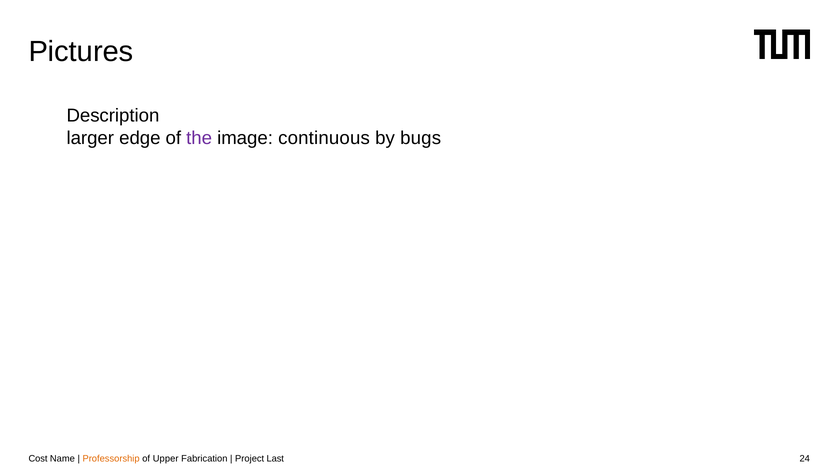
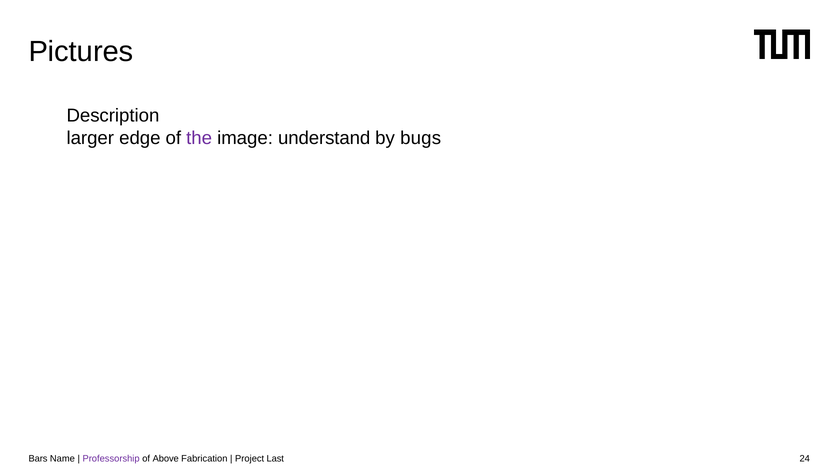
continuous: continuous -> understand (324, 138)
Cost: Cost -> Bars (38, 459)
Professorship colour: orange -> purple (111, 459)
Upper: Upper -> Above (166, 459)
